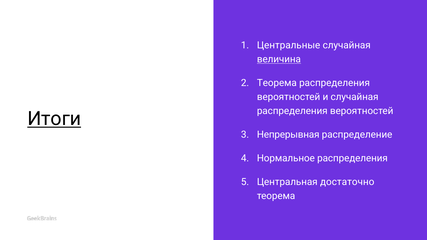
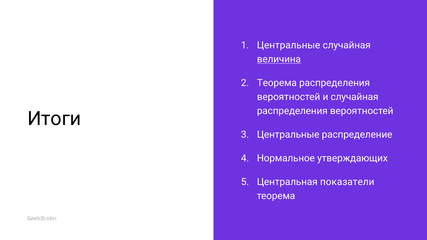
Итоги underline: present -> none (54, 119)
Непрерывная: Непрерывная -> Центральные (288, 135)
Нормальное распределения: распределения -> утверждающих (353, 158)
достаточно: достаточно -> показатели (347, 182)
